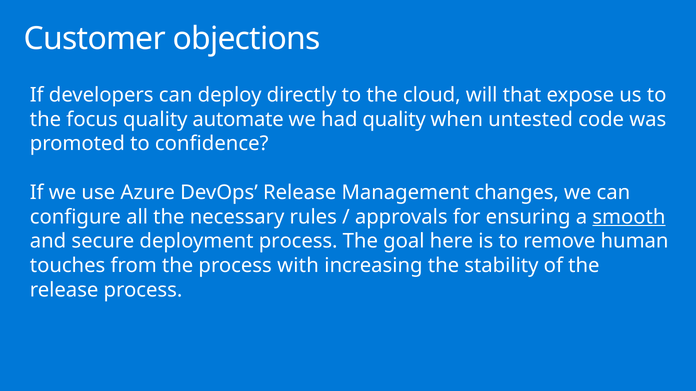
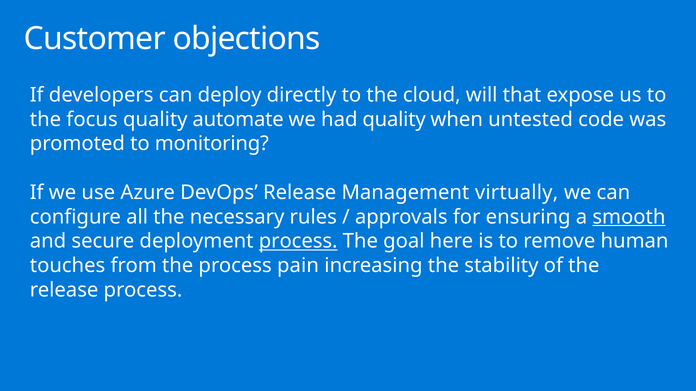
confidence: confidence -> monitoring (212, 144)
changes: changes -> virtually (517, 193)
process underline: none -> present (298, 241)
with: with -> pain (298, 266)
